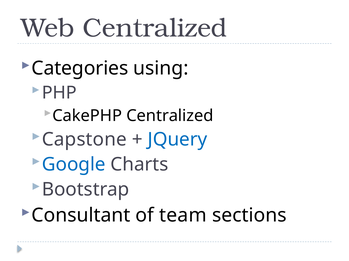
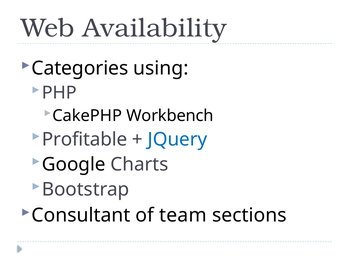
Web Centralized: Centralized -> Availability (155, 28)
CakePHP Centralized: Centralized -> Workbench (170, 116)
Capstone: Capstone -> Profitable (84, 140)
Google colour: blue -> black (74, 165)
